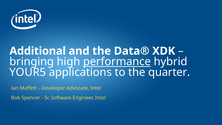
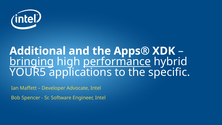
Data®: Data® -> Apps® (132, 51)
bringing underline: none -> present (32, 62)
quarter: quarter -> specific (169, 72)
